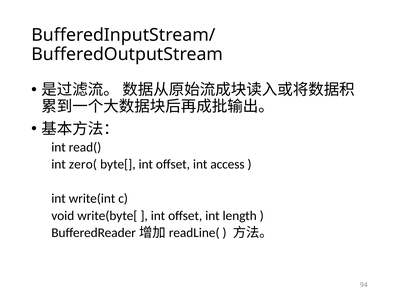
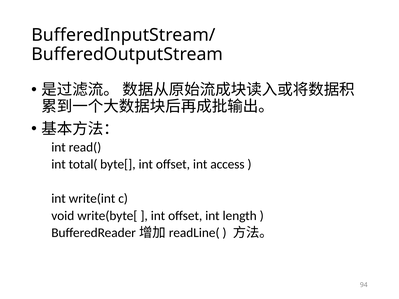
zero(: zero( -> total( (83, 164)
